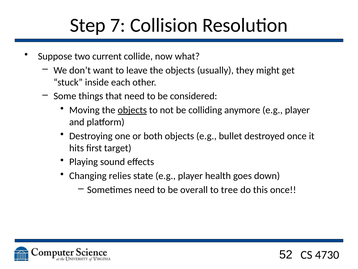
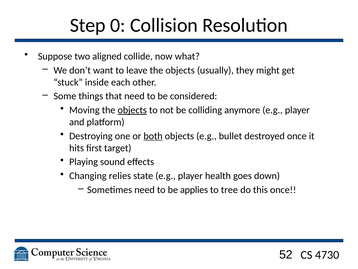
7: 7 -> 0 (118, 25)
current: current -> aligned (107, 56)
both underline: none -> present (153, 136)
overall: overall -> applies (194, 189)
